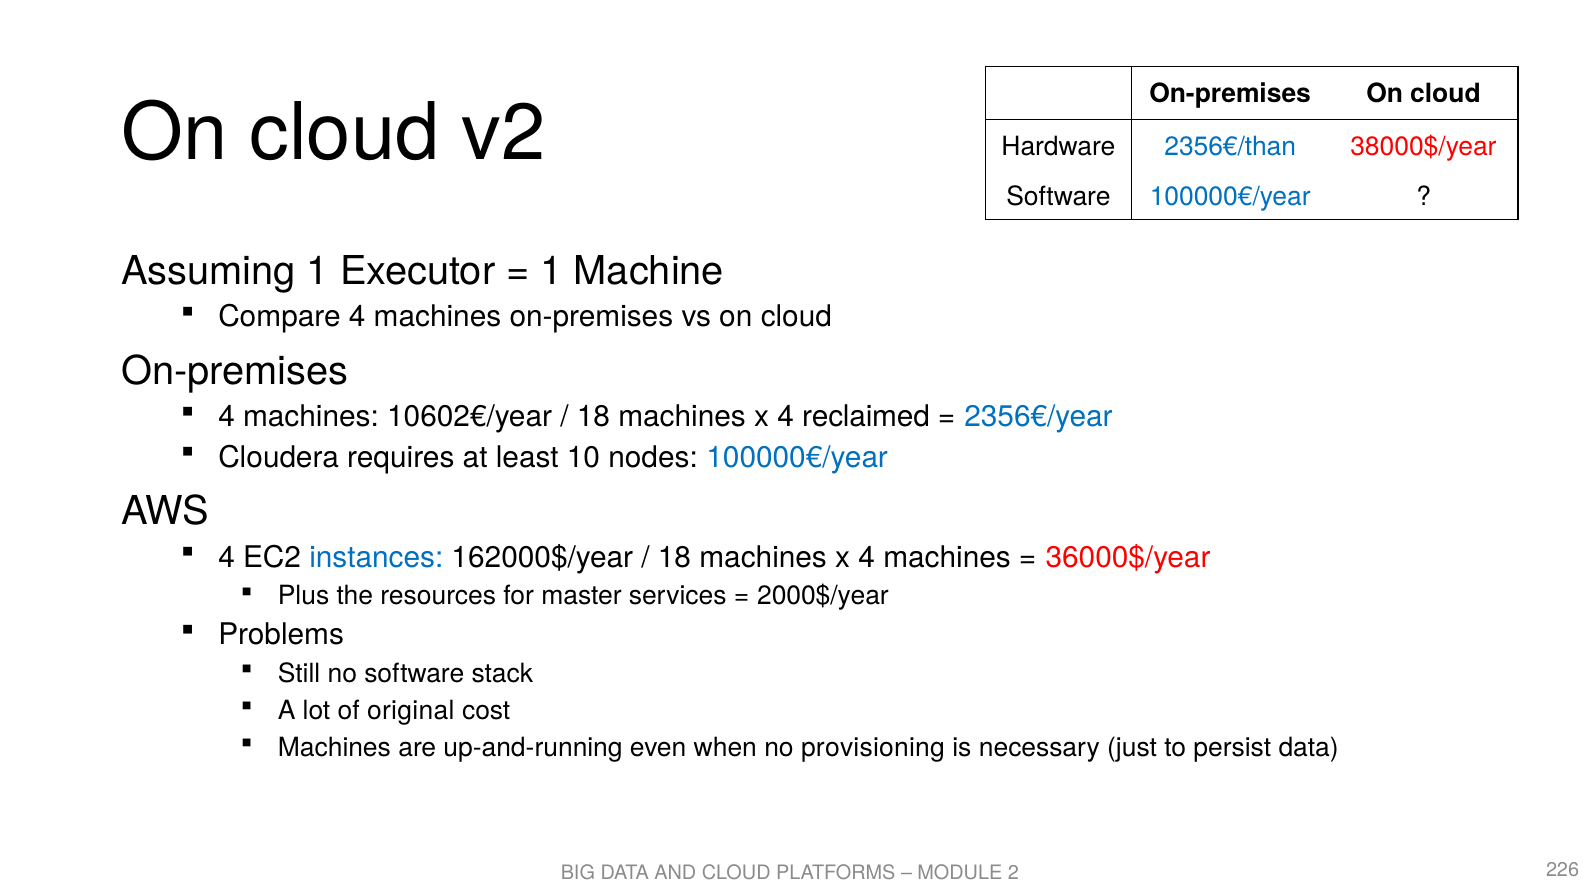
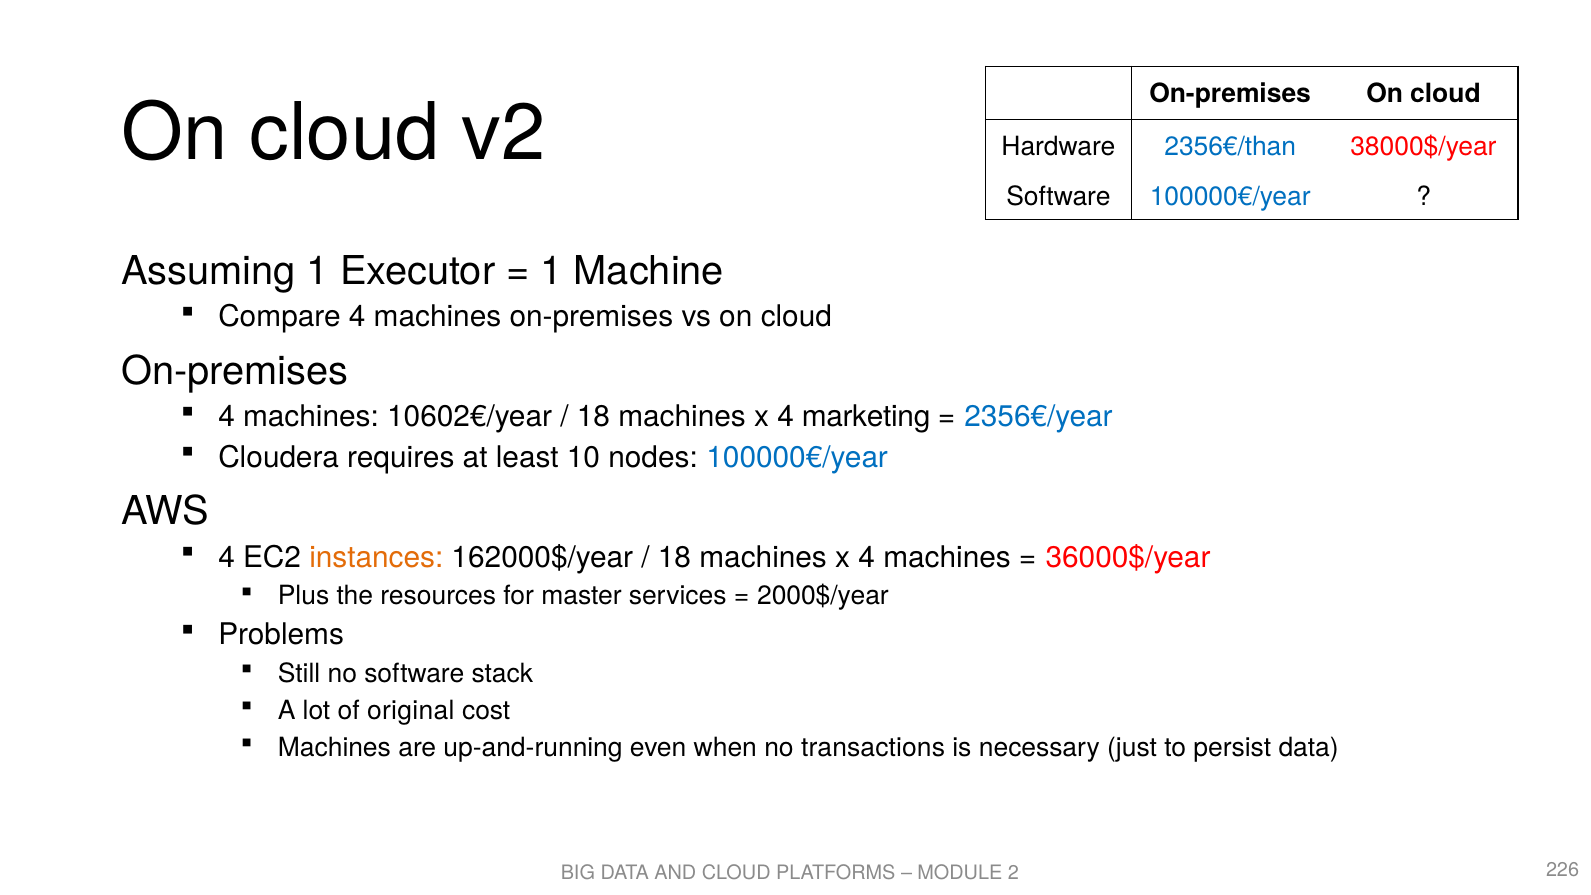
reclaimed: reclaimed -> marketing (866, 417)
instances colour: blue -> orange (376, 558)
provisioning: provisioning -> transactions (873, 747)
